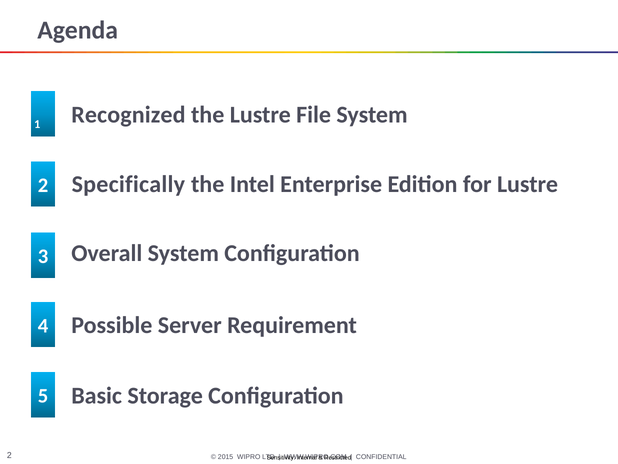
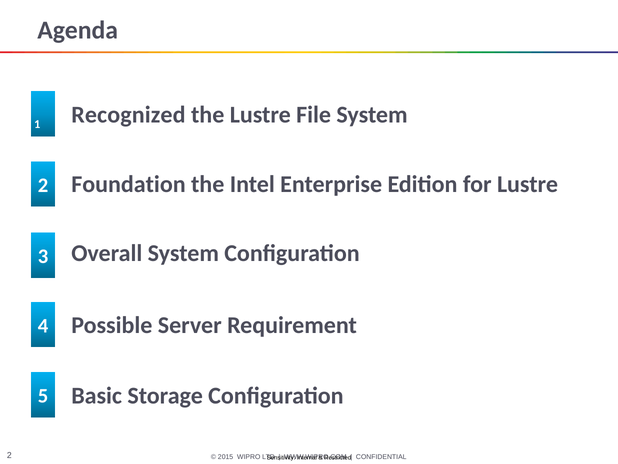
Specifically: Specifically -> Foundation (128, 184)
